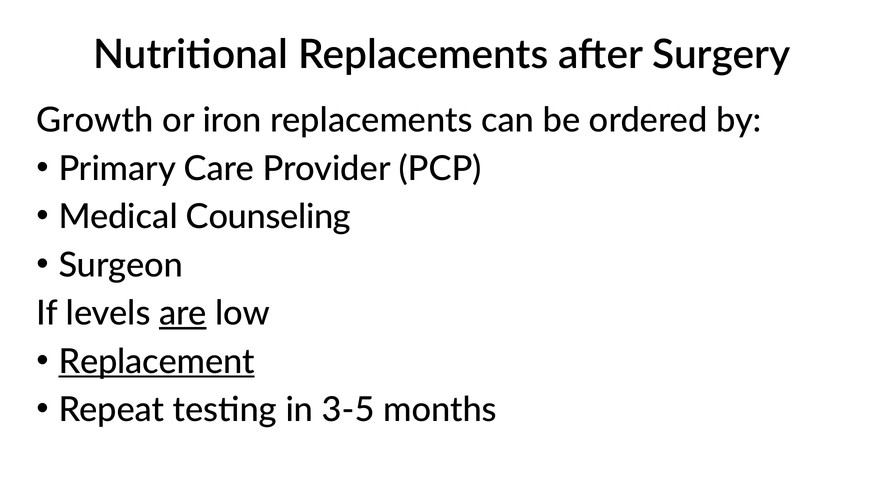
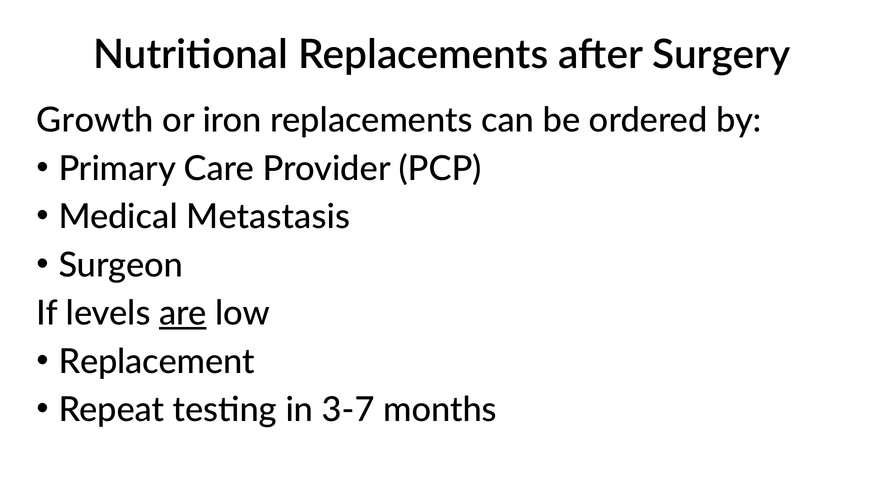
Counseling: Counseling -> Metastasis (268, 217)
Replacement underline: present -> none (157, 362)
3-5: 3-5 -> 3-7 (348, 410)
